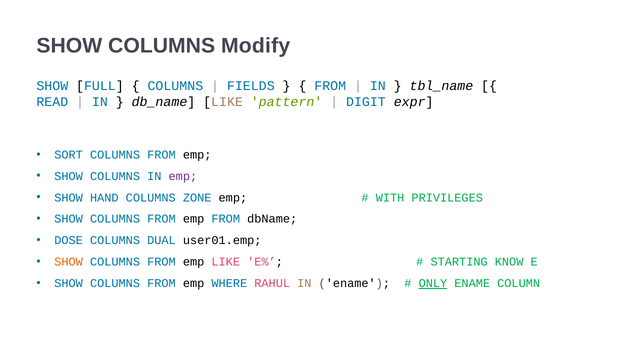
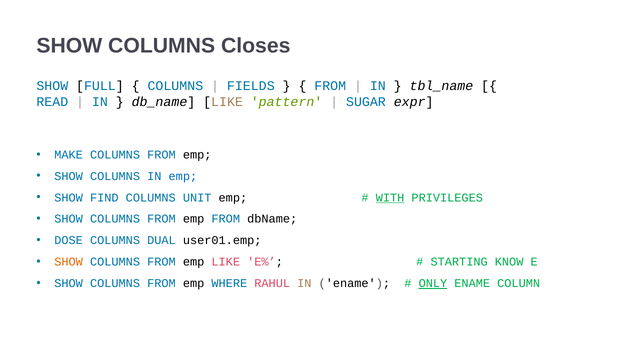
Modify: Modify -> Closes (256, 46)
DIGIT: DIGIT -> SUGAR (366, 102)
SORT: SORT -> MAKE (69, 155)
emp colour: purple -> blue (183, 176)
HAND: HAND -> FIND (104, 198)
ZONE: ZONE -> UNIT (197, 198)
WITH underline: none -> present (390, 198)
